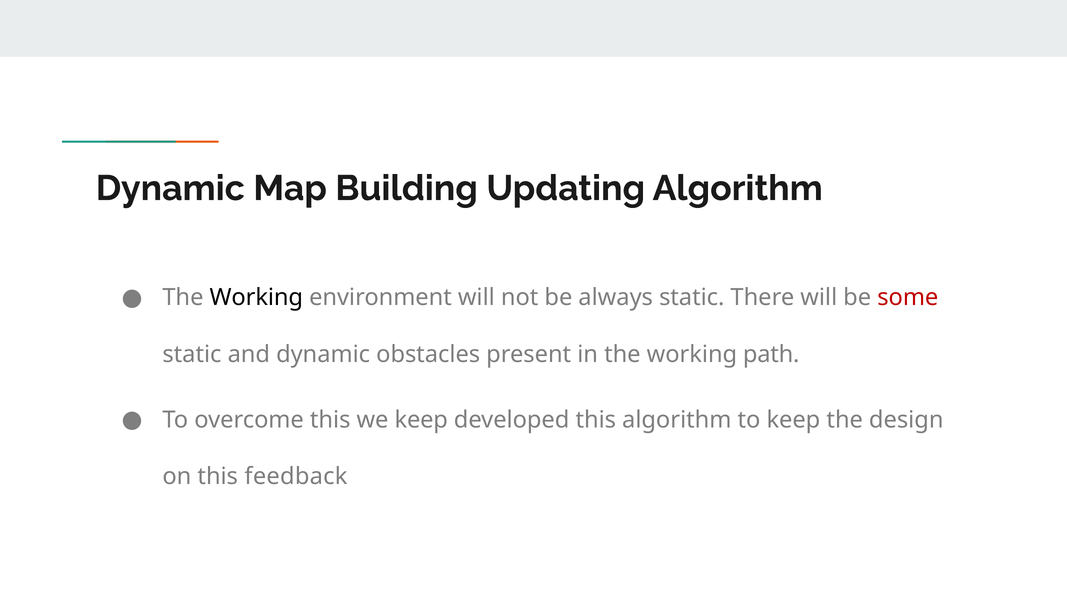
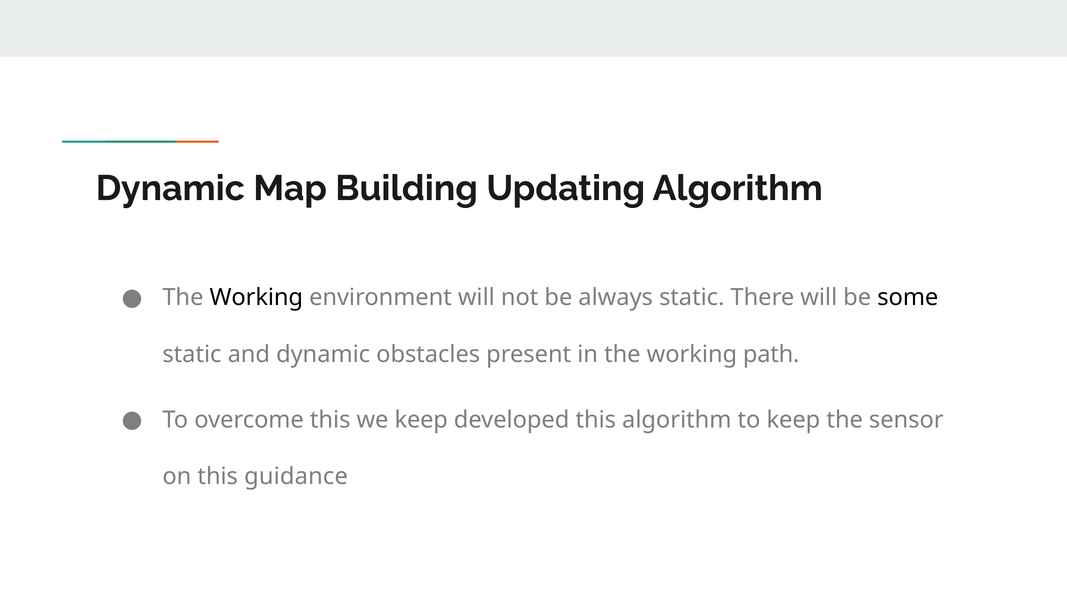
some colour: red -> black (908, 298)
design: design -> sensor (906, 420)
feedback: feedback -> guidance (296, 477)
